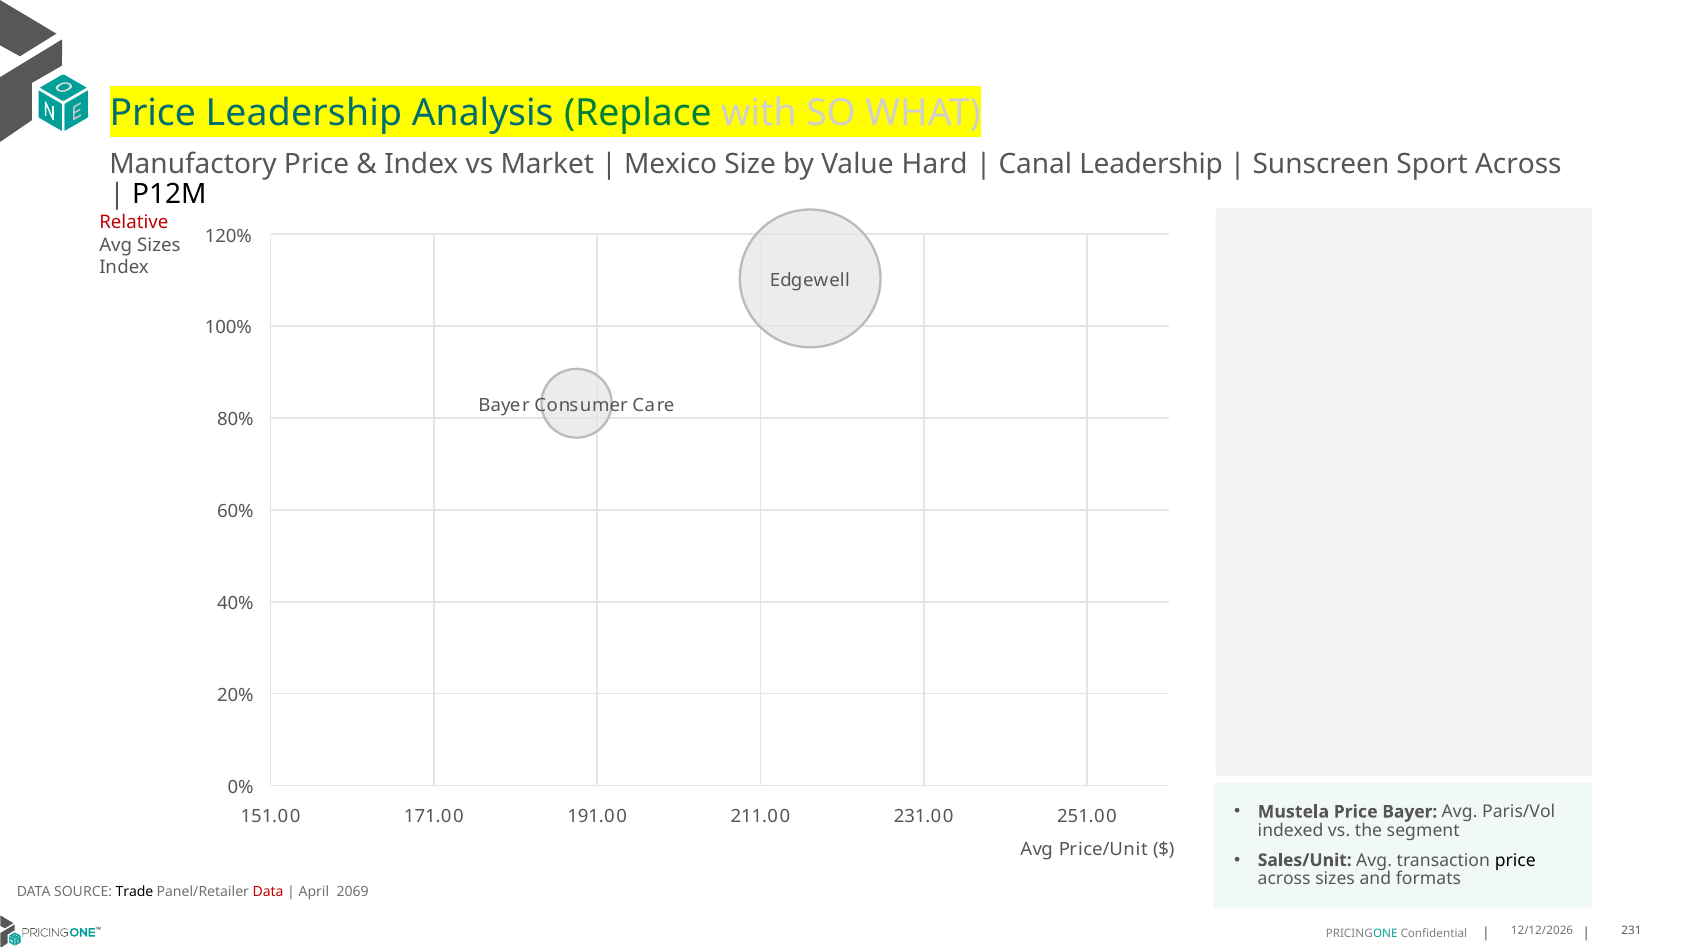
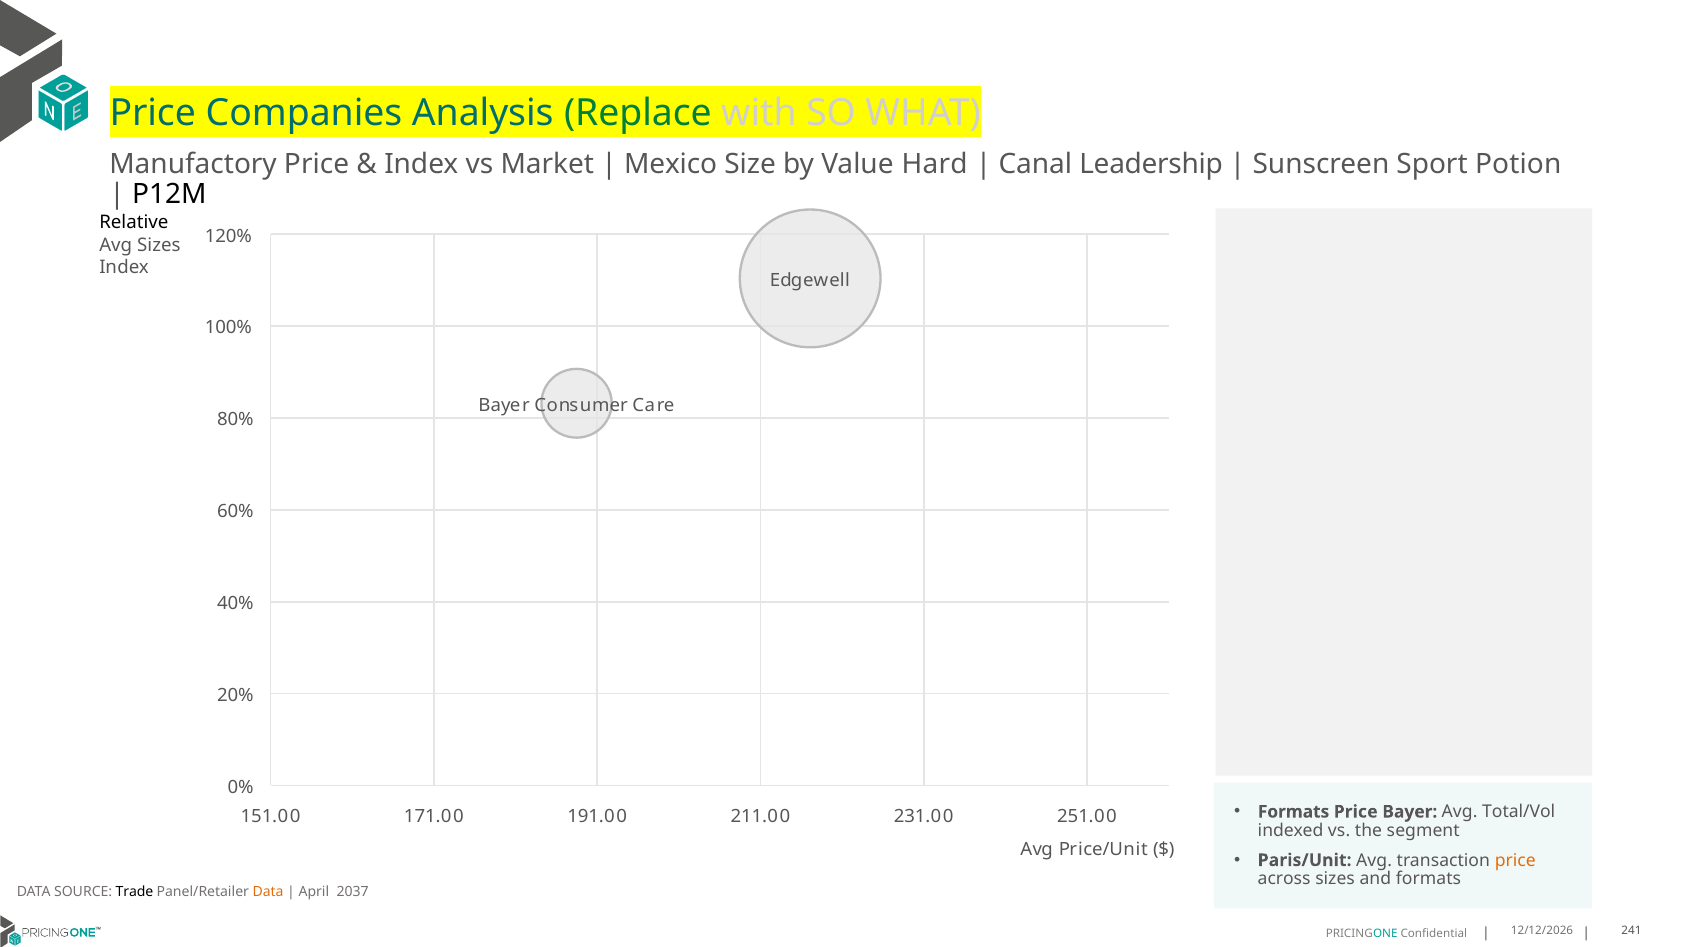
Price Leadership: Leadership -> Companies (304, 113)
Sport Across: Across -> Potion (1518, 164)
Relative colour: red -> black (134, 223)
Mustela: Mustela -> Formats (1294, 812)
Paris/Vol: Paris/Vol -> Total/Vol (1519, 812)
Sales/Unit: Sales/Unit -> Paris/Unit (1305, 860)
price colour: black -> orange (1515, 860)
Data colour: red -> orange (268, 892)
2069: 2069 -> 2037 (353, 892)
231: 231 -> 241 (1631, 931)
